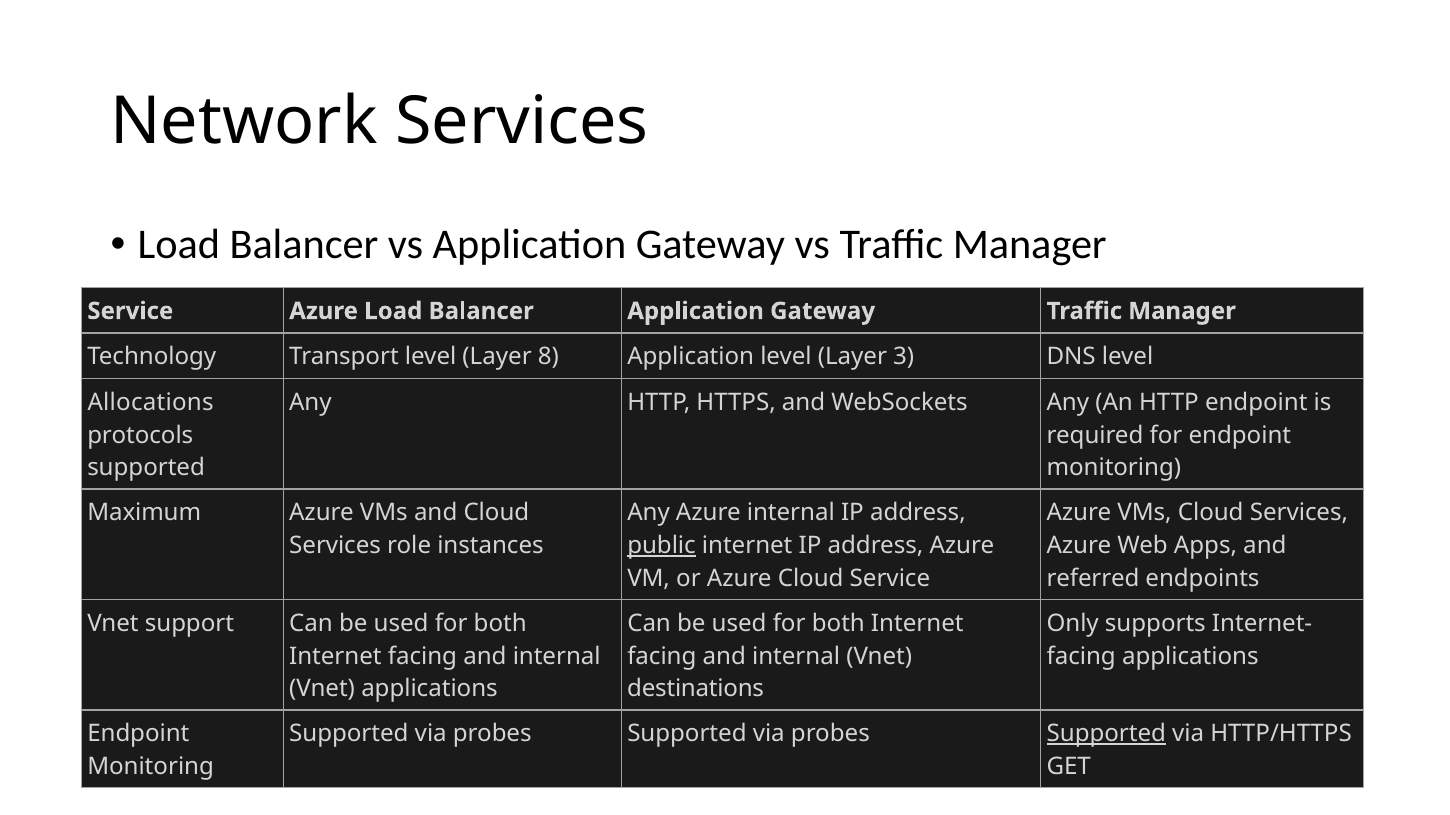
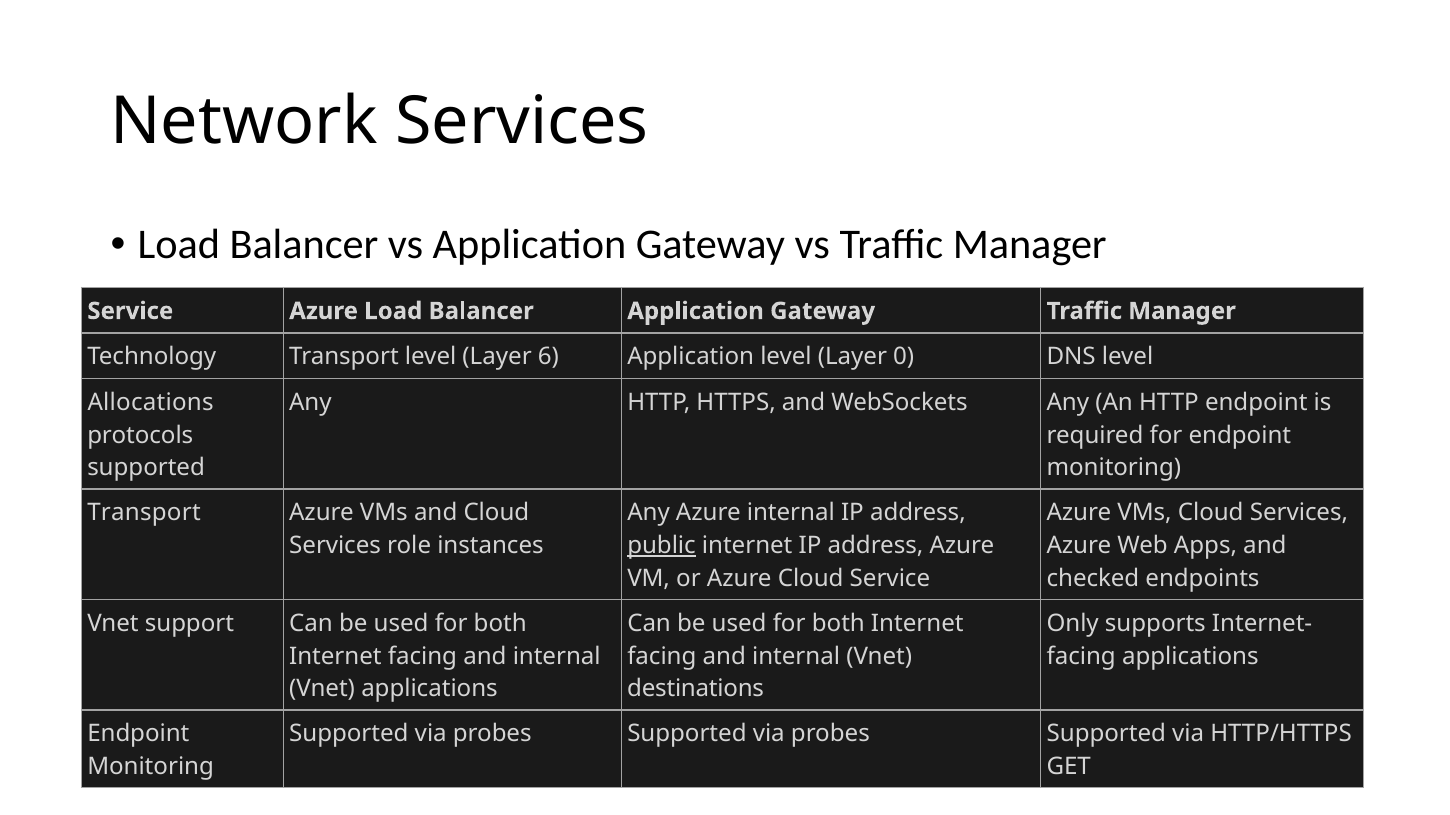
8: 8 -> 6 (548, 357)
3: 3 -> 0 (904, 357)
Maximum: Maximum -> Transport (144, 513)
referred: referred -> checked (1093, 579)
Supported underline: present -> none (1106, 734)
